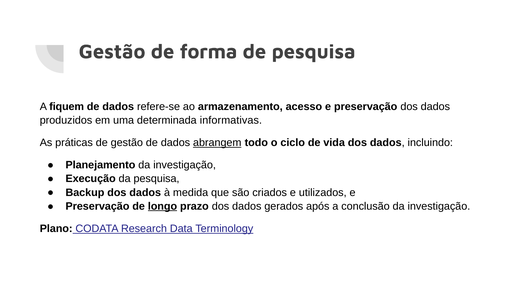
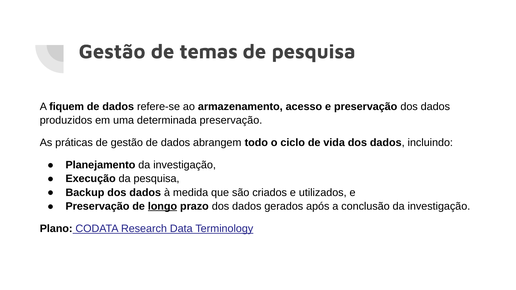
forma: forma -> temas (209, 52)
determinada informativas: informativas -> preservação (231, 121)
abrangem underline: present -> none (217, 143)
